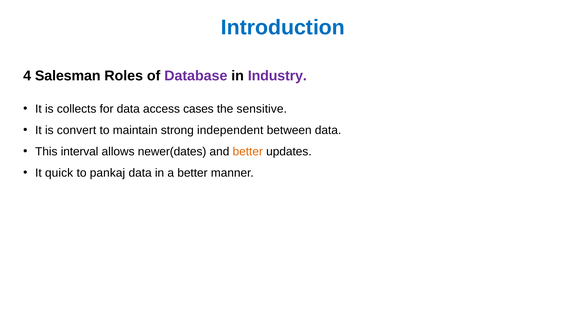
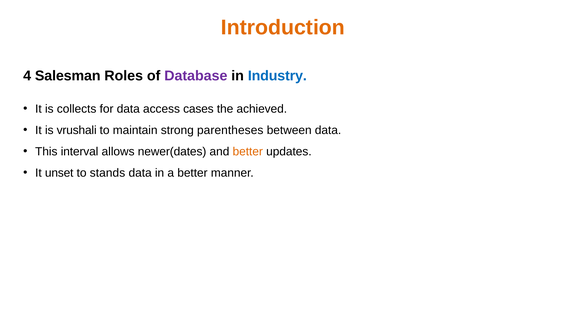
Introduction colour: blue -> orange (283, 28)
Industry colour: purple -> blue (277, 76)
sensitive: sensitive -> achieved (262, 109)
convert: convert -> vrushali (77, 131)
independent: independent -> parentheses (230, 131)
quick: quick -> unset (59, 173)
pankaj: pankaj -> stands (107, 173)
